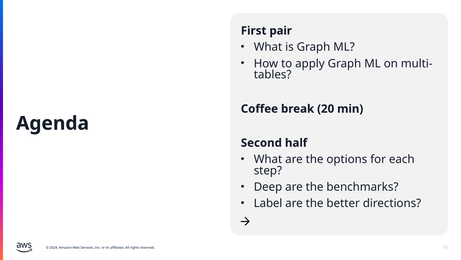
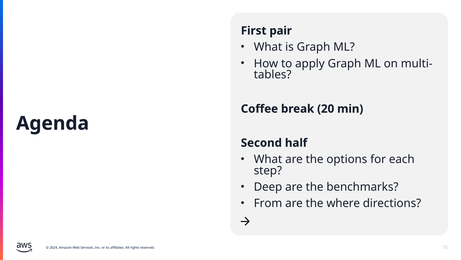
Label: Label -> From (268, 203)
better: better -> where (343, 203)
